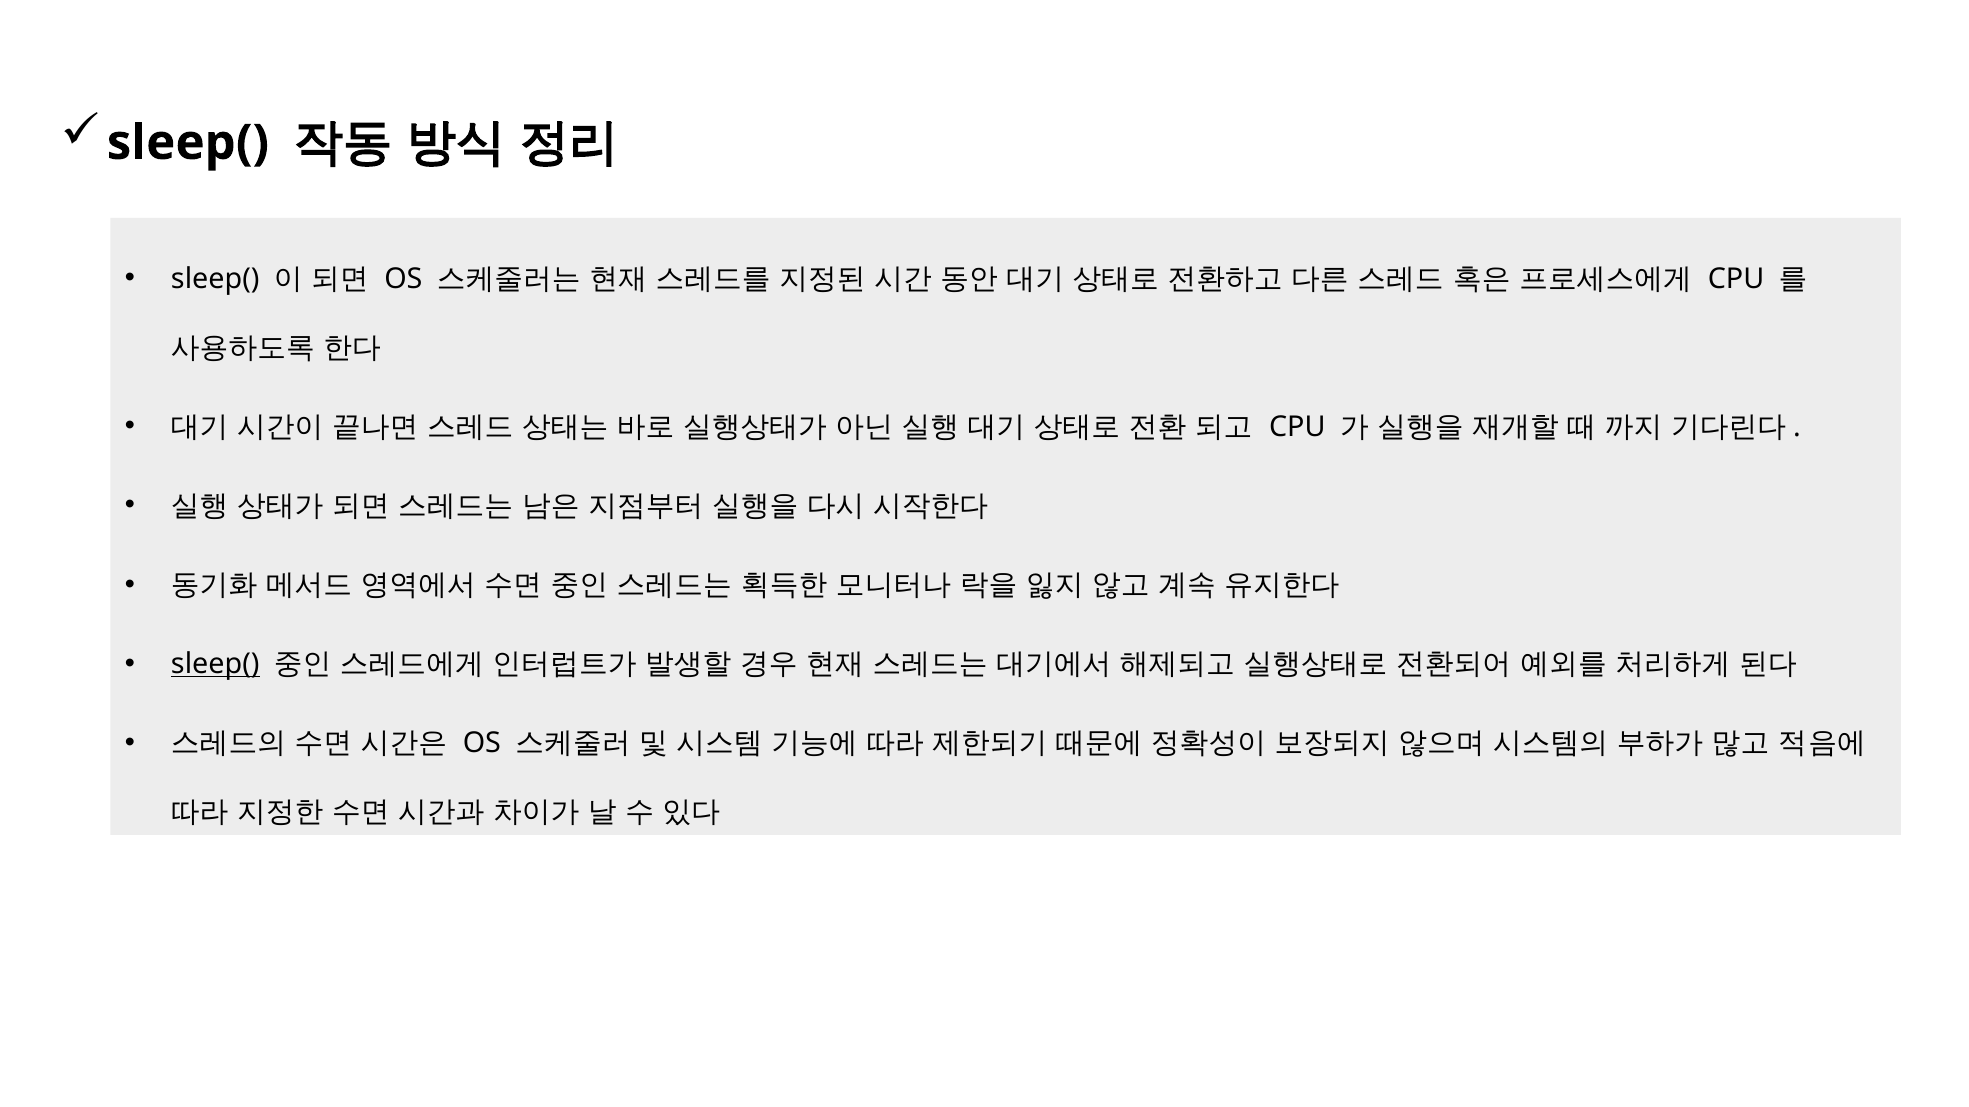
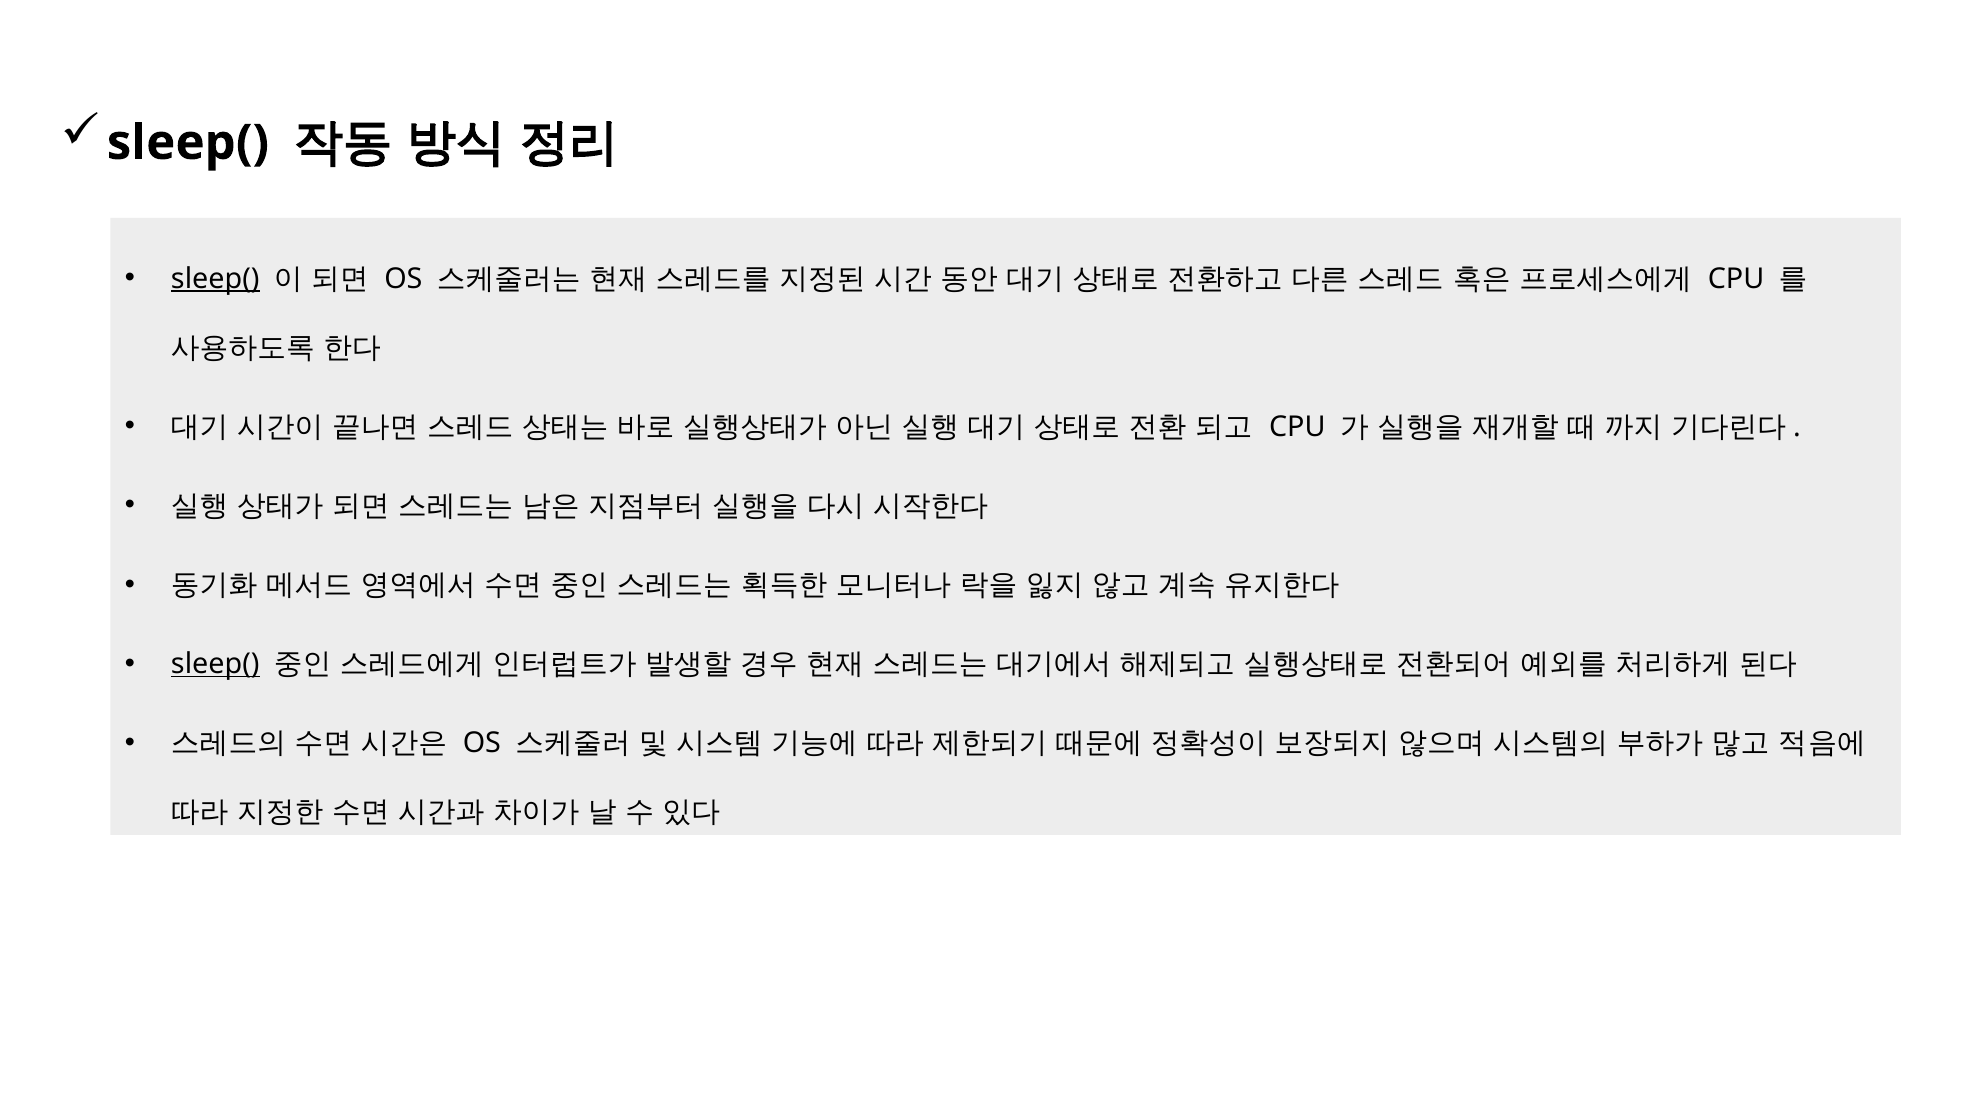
sleep( underline: none -> present (215, 279)
